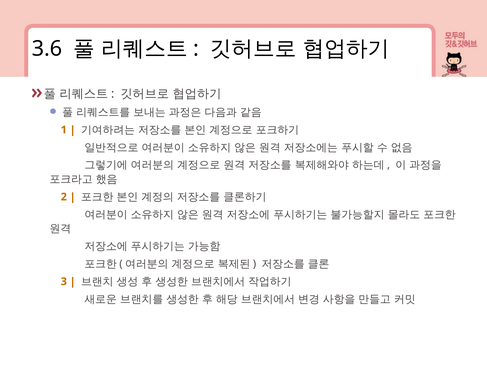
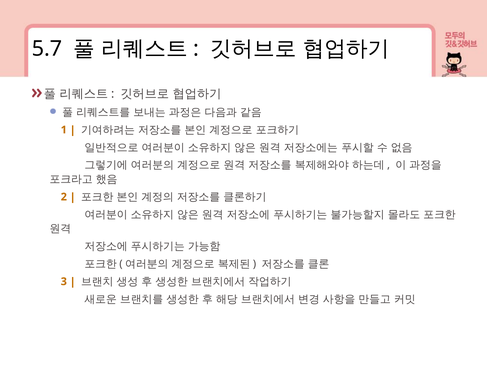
3.6: 3.6 -> 5.7 (47, 49)
